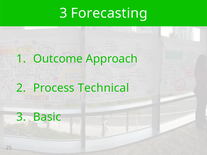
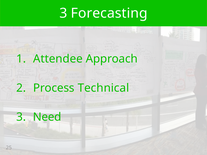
Outcome: Outcome -> Attendee (58, 59)
Basic: Basic -> Need (47, 117)
